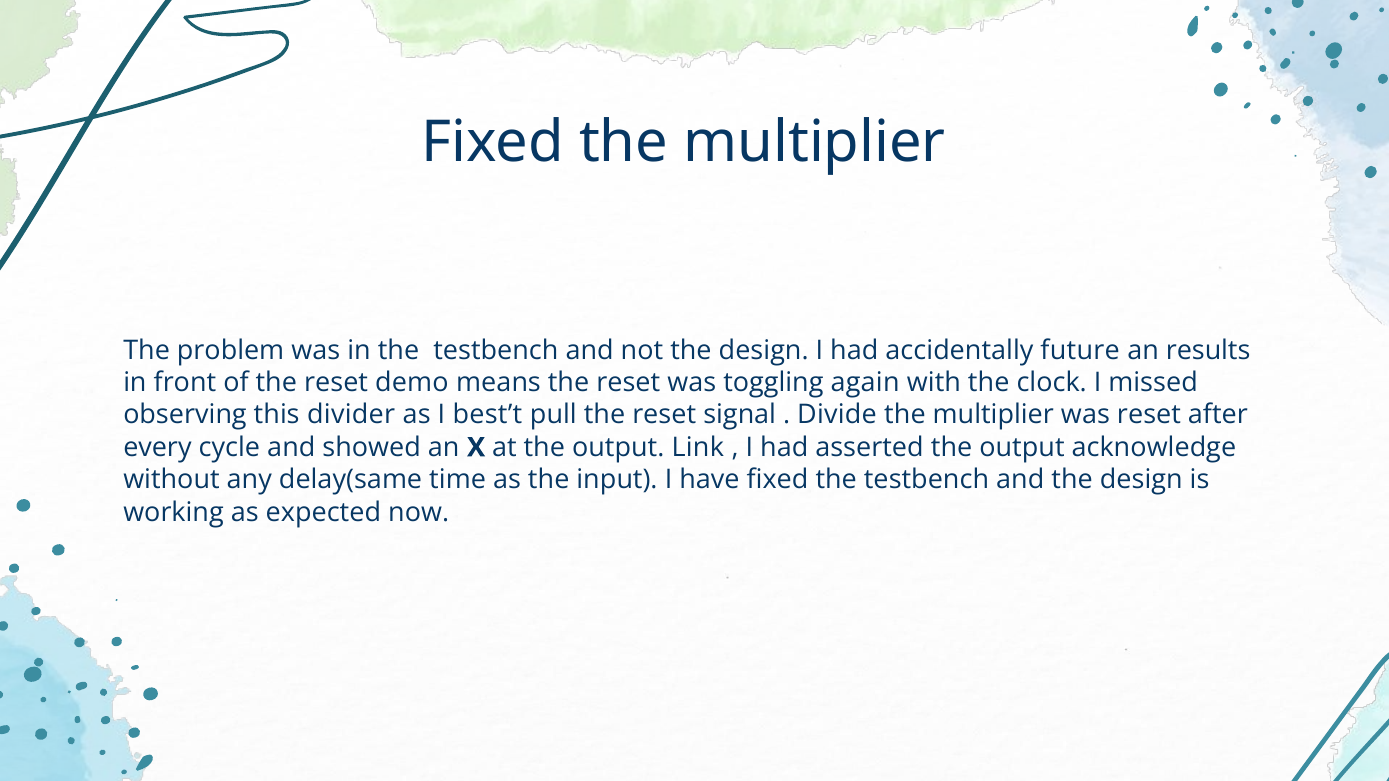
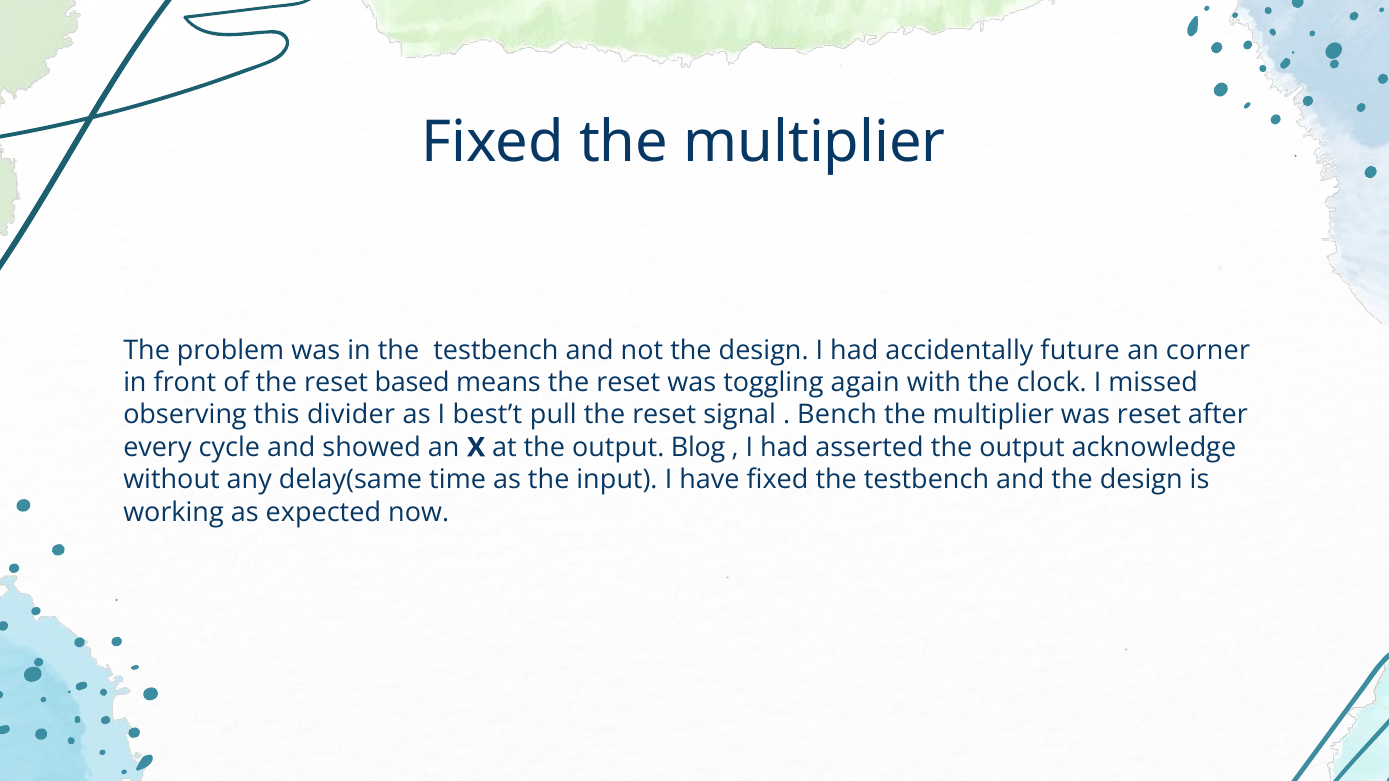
results: results -> corner (1208, 350)
demo: demo -> based (412, 383)
Divide: Divide -> Bench (837, 415)
Link: Link -> Blog (698, 448)
